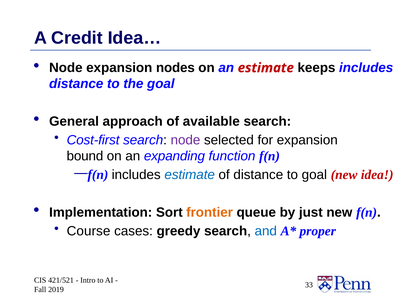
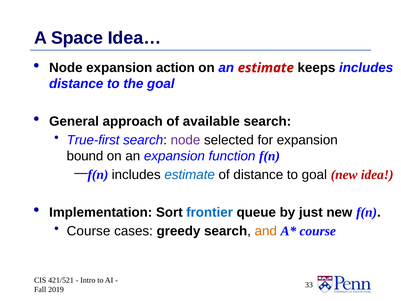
Credit: Credit -> Space (77, 38)
nodes: nodes -> action (175, 68)
Cost-first: Cost-first -> True-first (93, 140)
an expanding: expanding -> expansion (174, 156)
frontier colour: orange -> blue (210, 212)
and colour: blue -> orange (266, 231)
proper: proper -> course (318, 231)
